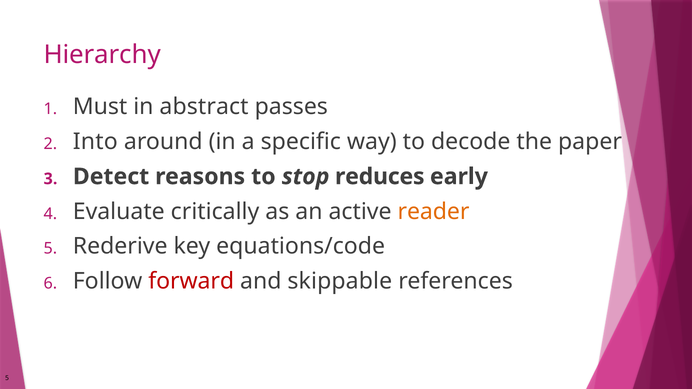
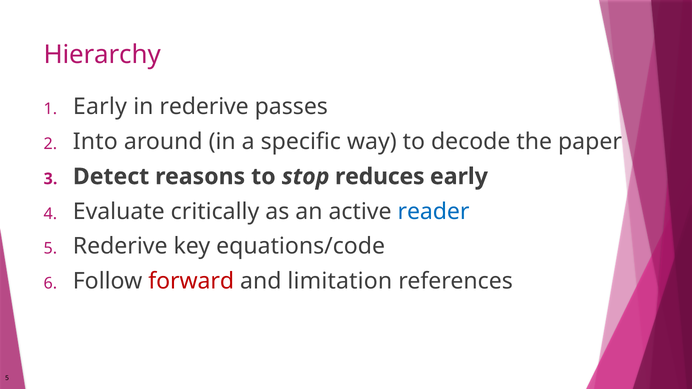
Must: Must -> Early (100, 107)
in abstract: abstract -> rederive (204, 107)
reader colour: orange -> blue (433, 212)
skippable: skippable -> limitation (340, 281)
